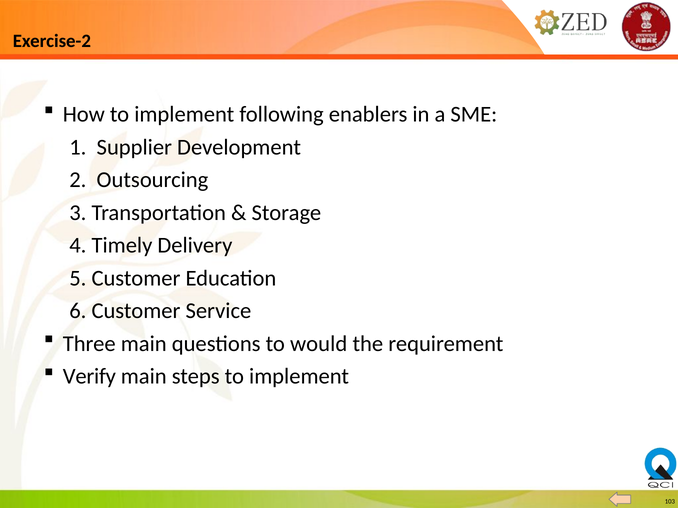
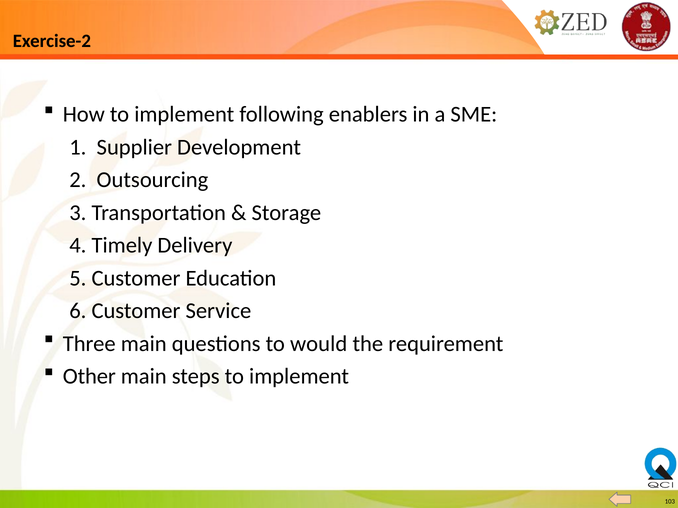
Verify: Verify -> Other (89, 377)
